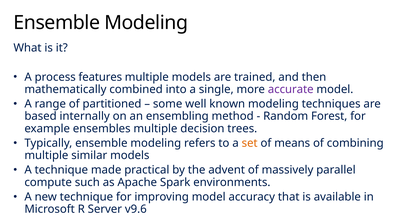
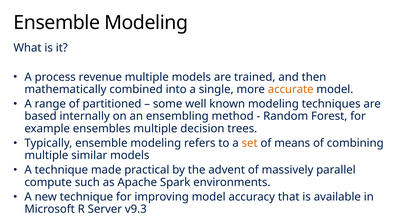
features: features -> revenue (100, 77)
accurate colour: purple -> orange (291, 89)
v9.6: v9.6 -> v9.3 (136, 209)
